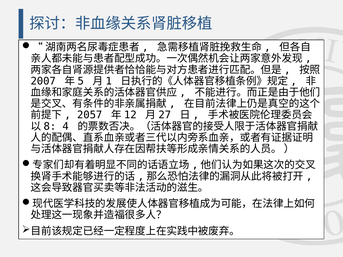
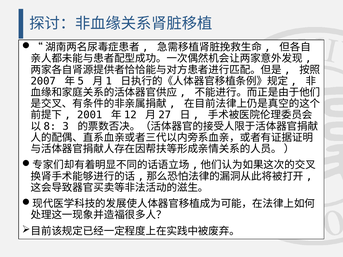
2057: 2057 -> 2001 (90, 115)
4: 4 -> 3 (66, 126)
